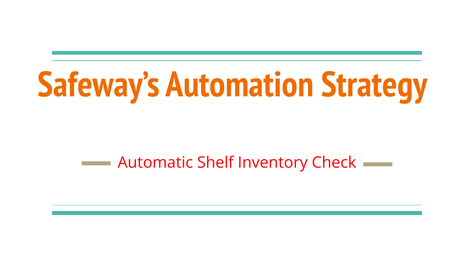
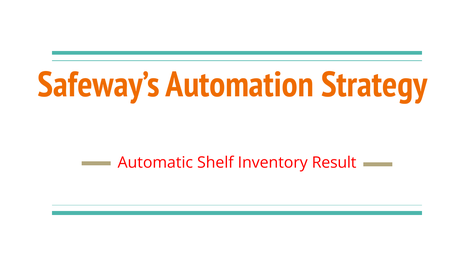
Check: Check -> Result (334, 163)
